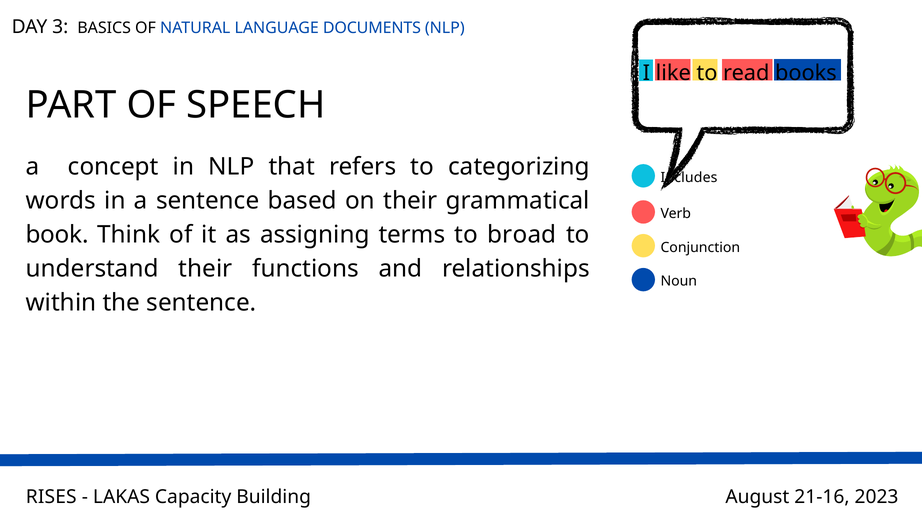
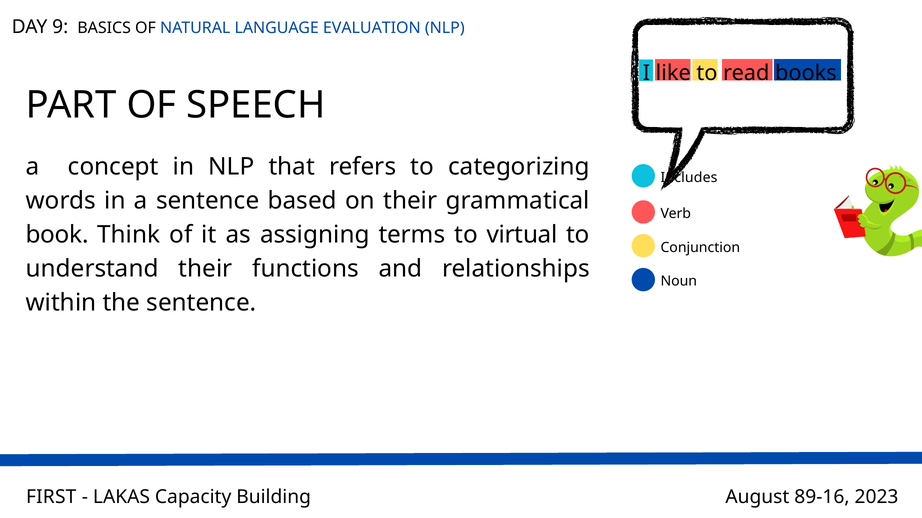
3: 3 -> 9 (60, 27)
DOCUMENTS: DOCUMENTS -> EVALUATION (372, 28)
broad: broad -> virtual (522, 235)
RISES: RISES -> FIRST (51, 497)
21-16: 21-16 -> 89-16 (822, 497)
